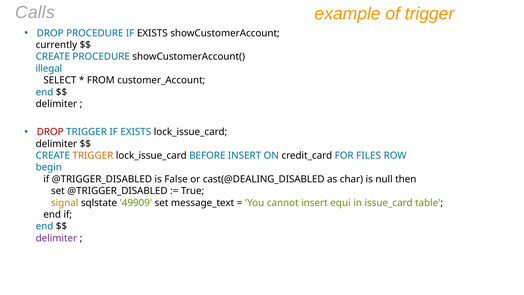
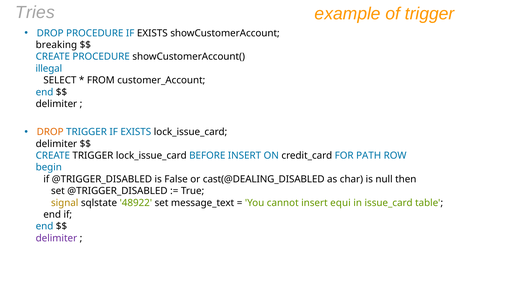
Calls: Calls -> Tries (35, 12)
currently: currently -> breaking (56, 45)
DROP colour: red -> orange (50, 132)
TRIGGER colour: orange -> black (93, 155)
FILES: FILES -> PATH (369, 155)
49909: 49909 -> 48922 (136, 203)
